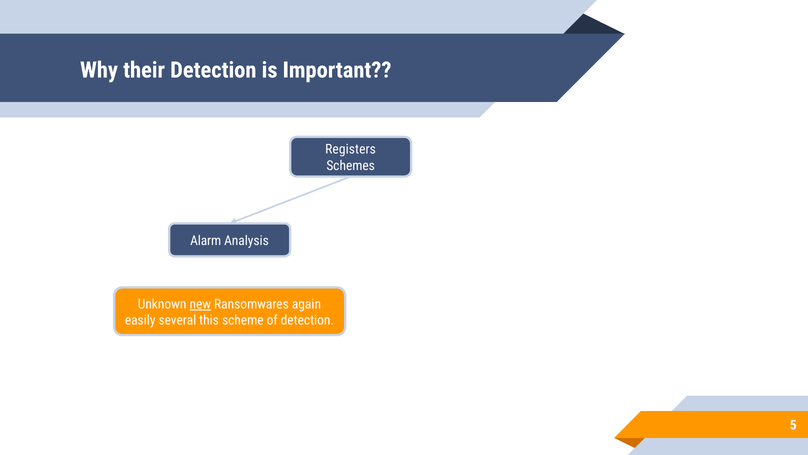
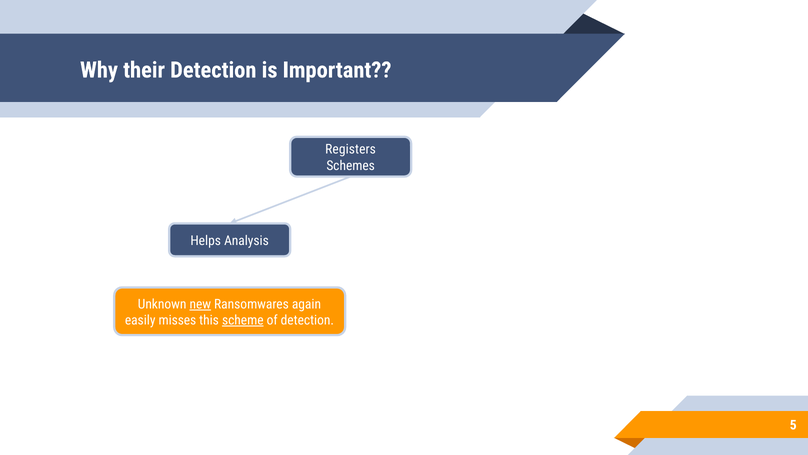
Alarm: Alarm -> Helps (206, 241)
several: several -> misses (177, 320)
scheme underline: none -> present (243, 320)
